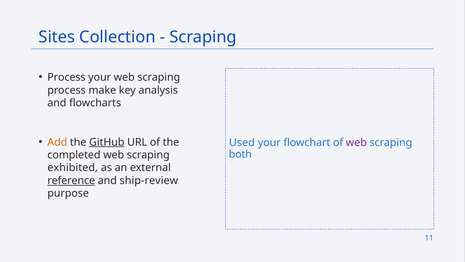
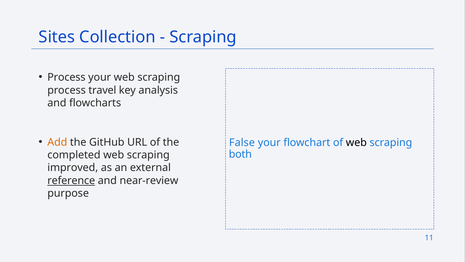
make: make -> travel (102, 90)
GitHub underline: present -> none (107, 142)
Used: Used -> False (242, 142)
web colour: purple -> black (356, 142)
exhibited: exhibited -> improved (73, 168)
ship-review: ship-review -> near-review (149, 180)
